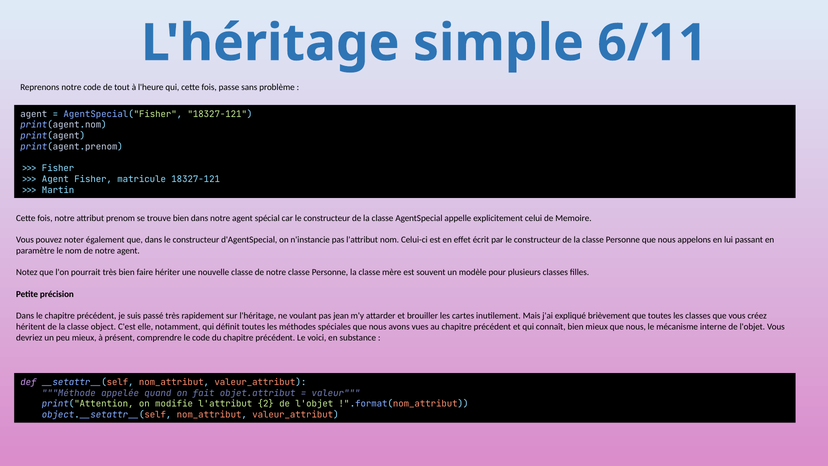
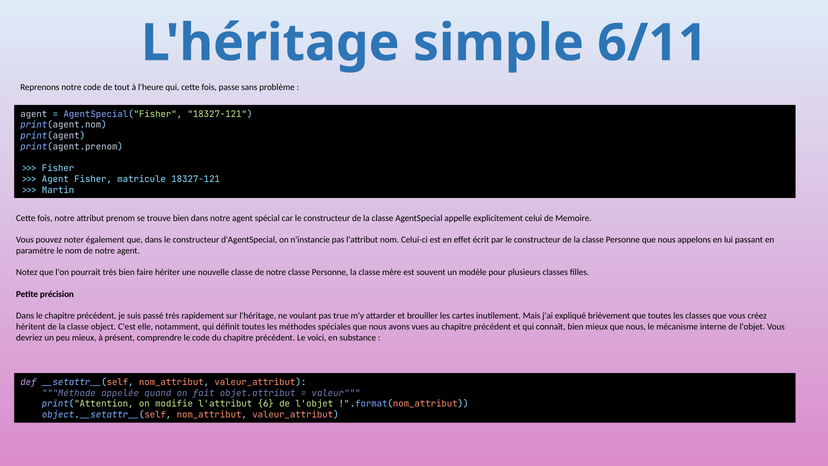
jean: jean -> true (341, 316)
2: 2 -> 6 (266, 404)
